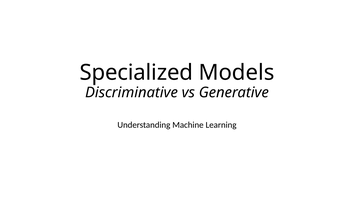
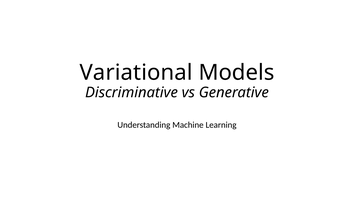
Specialized: Specialized -> Variational (136, 73)
